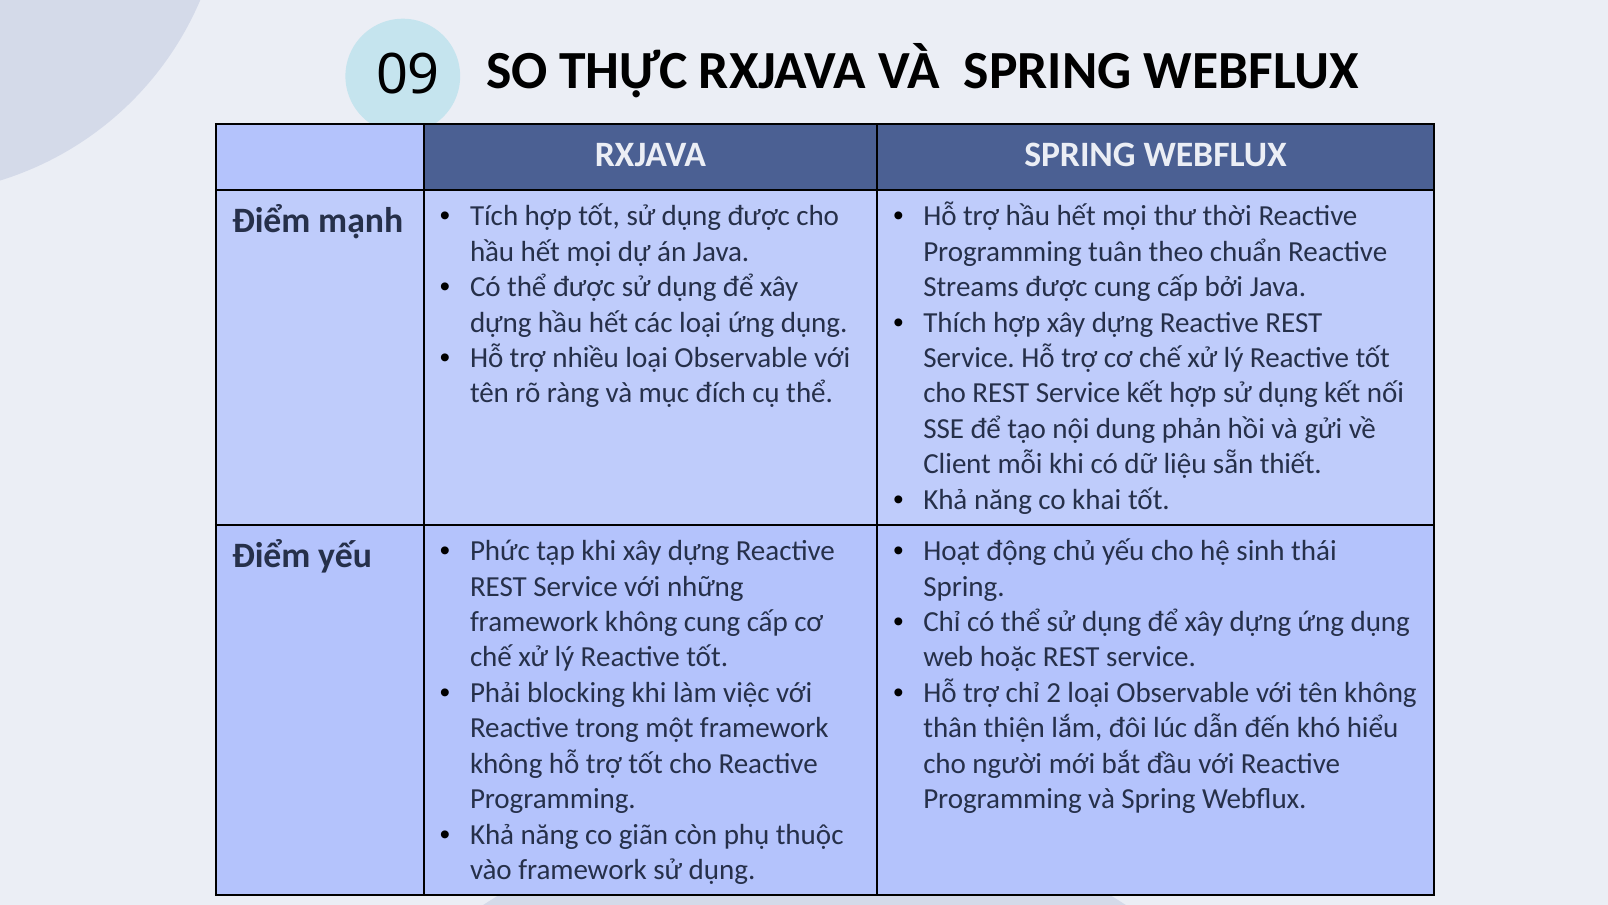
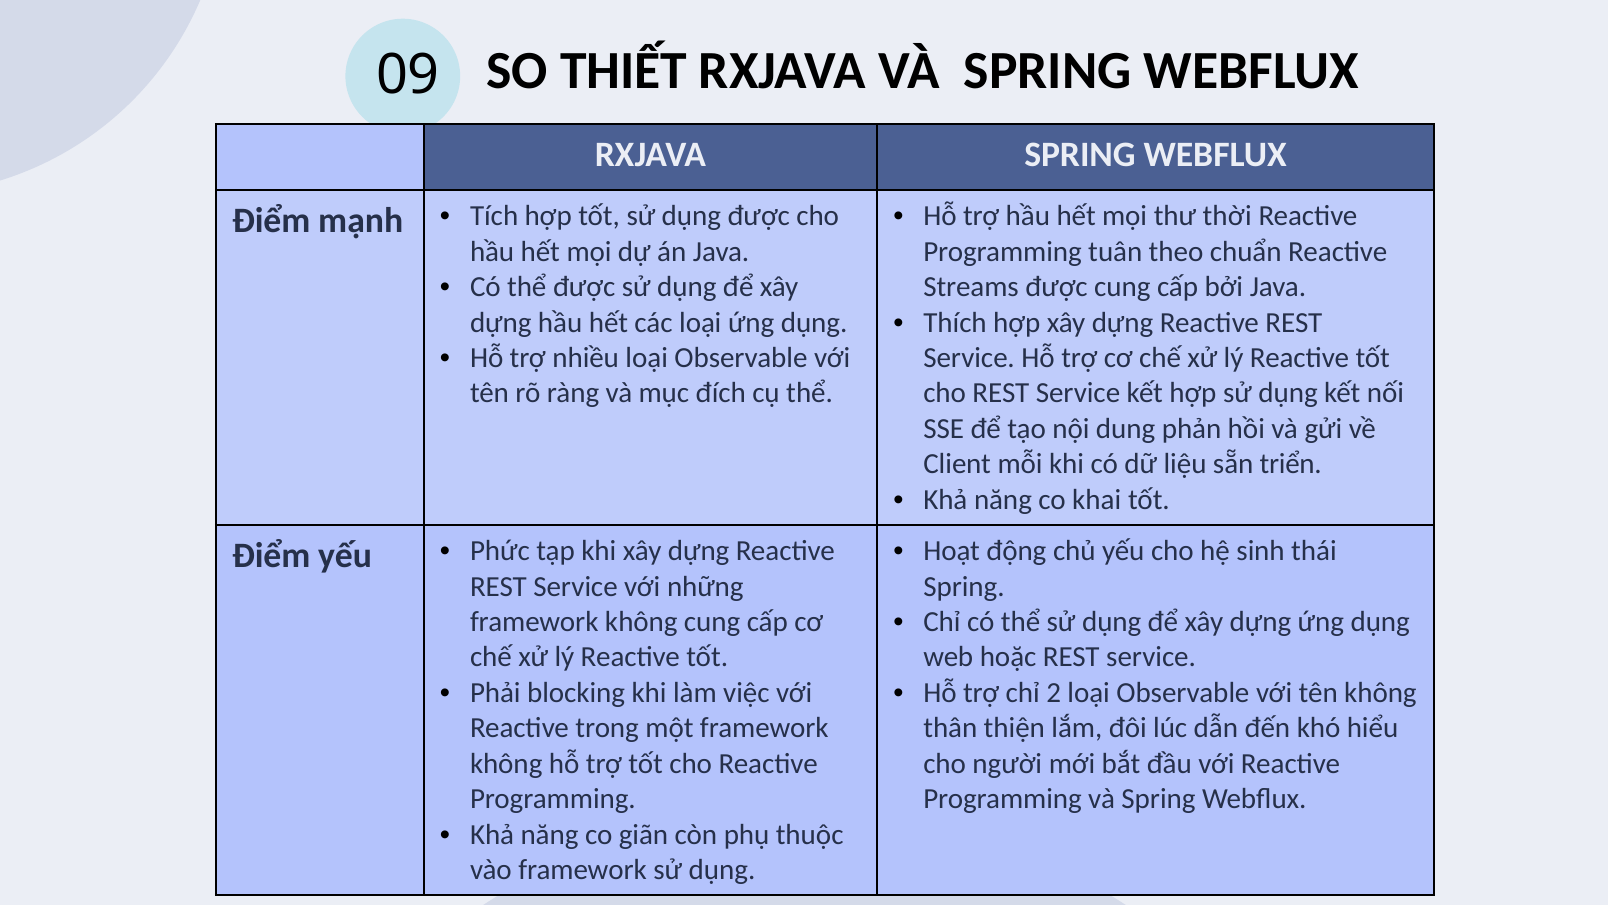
THỰC: THỰC -> THIẾT (624, 71)
thiết: thiết -> triển (1291, 464)
